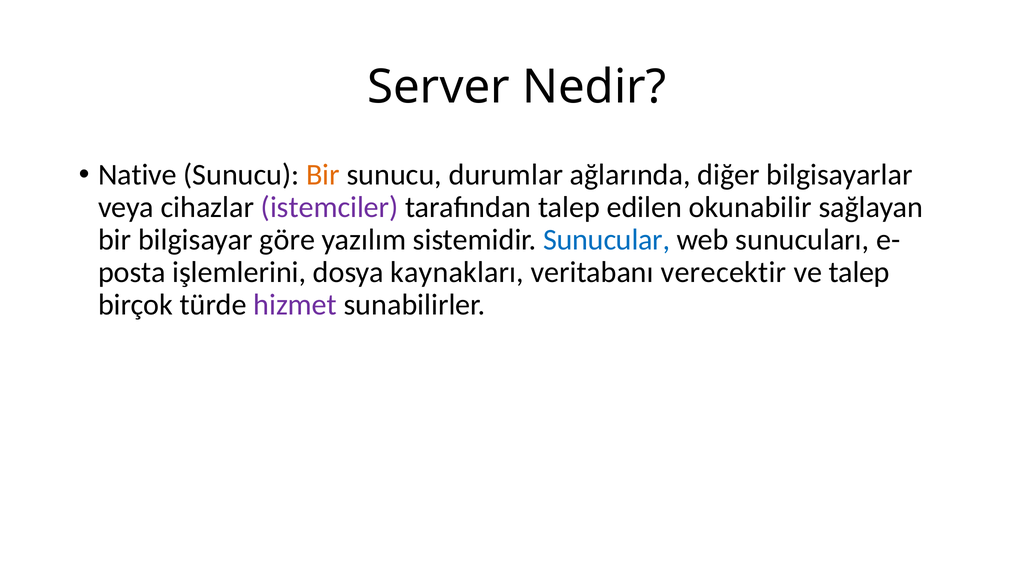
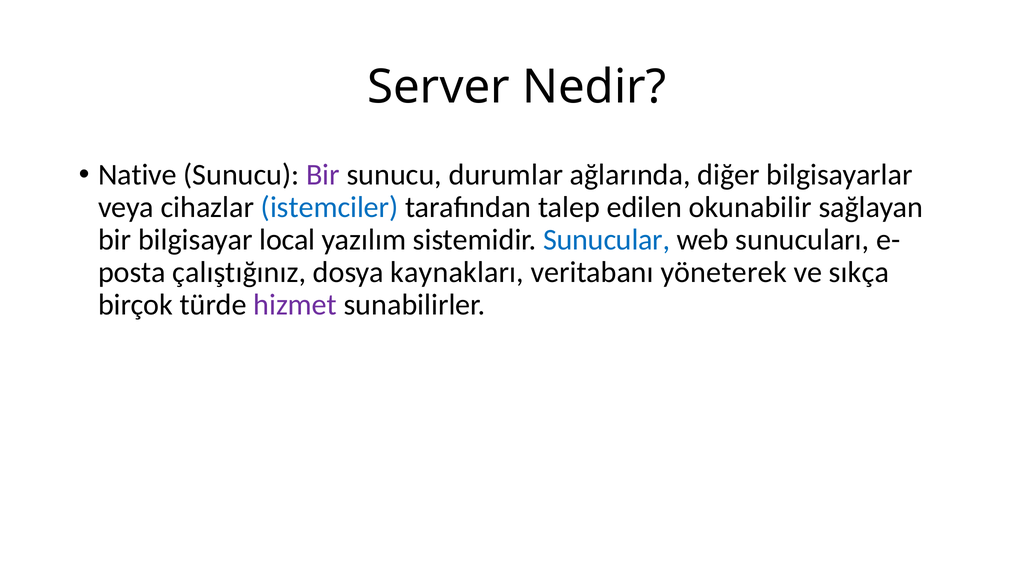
Bir colour: orange -> purple (323, 175)
istemciler colour: purple -> blue (330, 207)
göre: göre -> local (287, 240)
işlemlerini: işlemlerini -> çalıştığınız (239, 272)
verecektir: verecektir -> yöneterek (724, 272)
ve talep: talep -> sıkça (859, 272)
